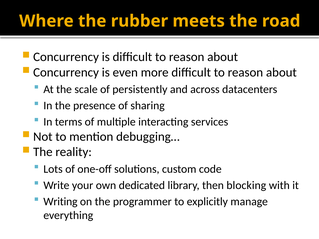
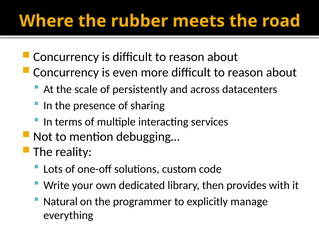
blocking: blocking -> provides (246, 185)
Writing: Writing -> Natural (60, 202)
